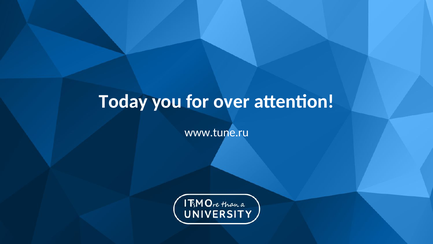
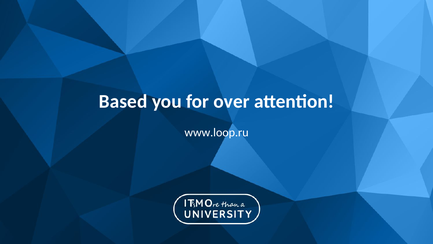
Today: Today -> Based (123, 101)
www.tune.ru: www.tune.ru -> www.loop.ru (216, 132)
